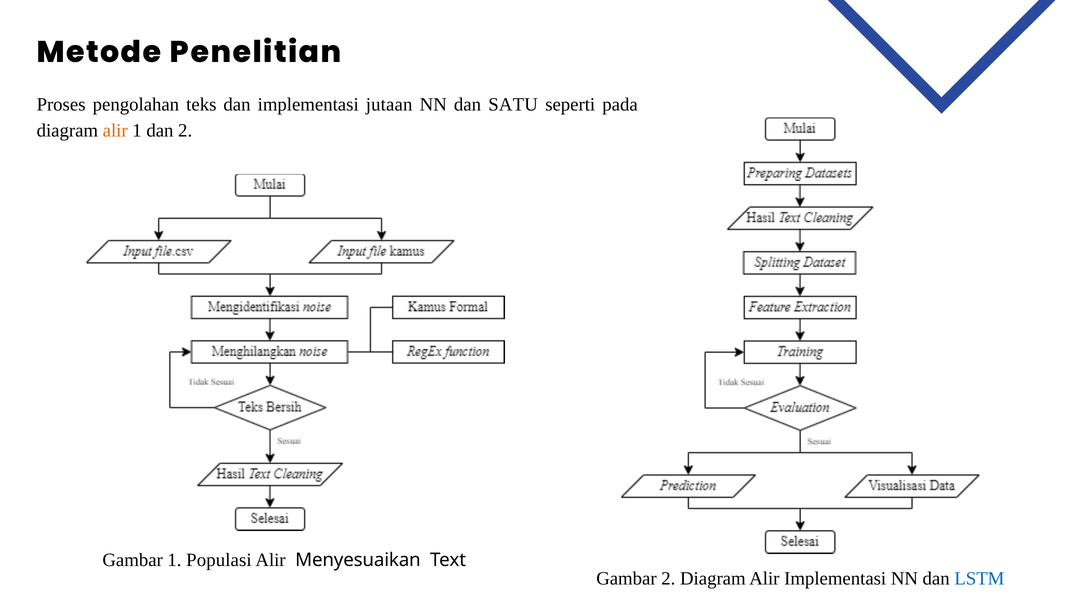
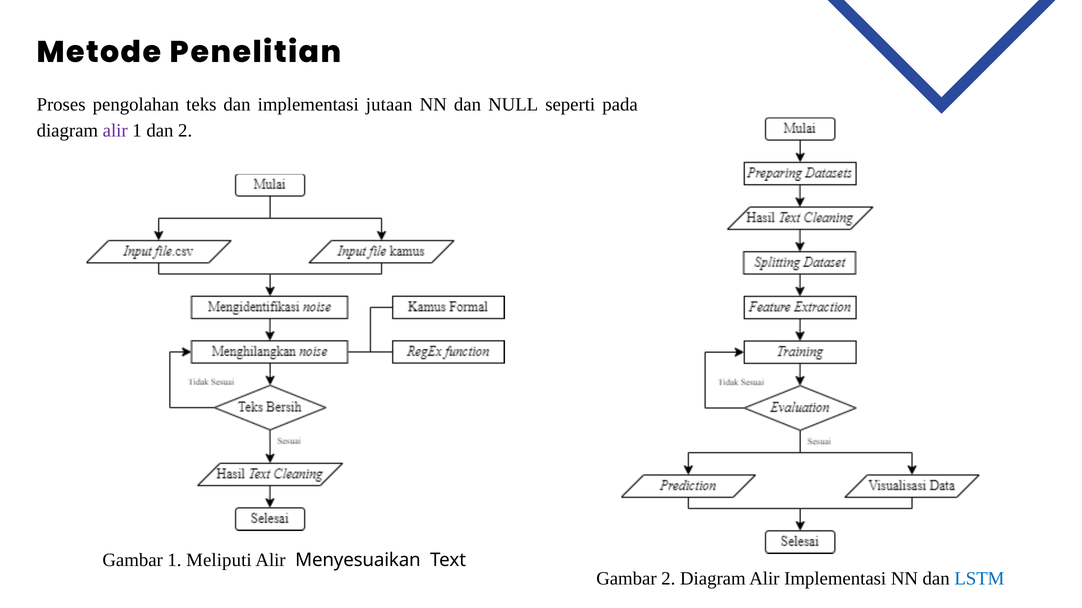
SATU: SATU -> NULL (513, 105)
alir colour: orange -> purple (115, 131)
Populasi: Populasi -> Meliputi (219, 561)
